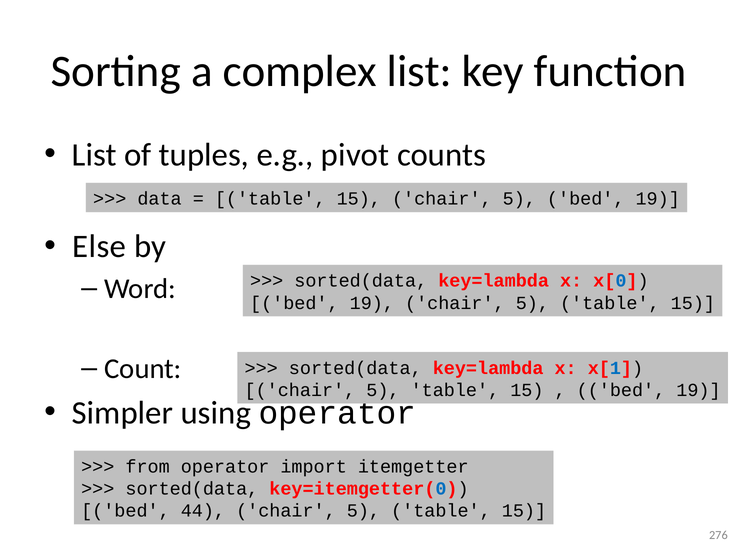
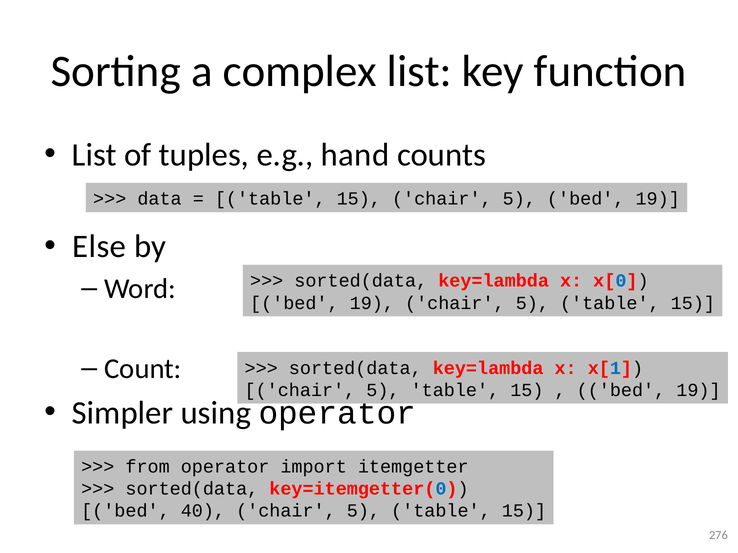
pivot: pivot -> hand (355, 155)
44: 44 -> 40 (203, 511)
